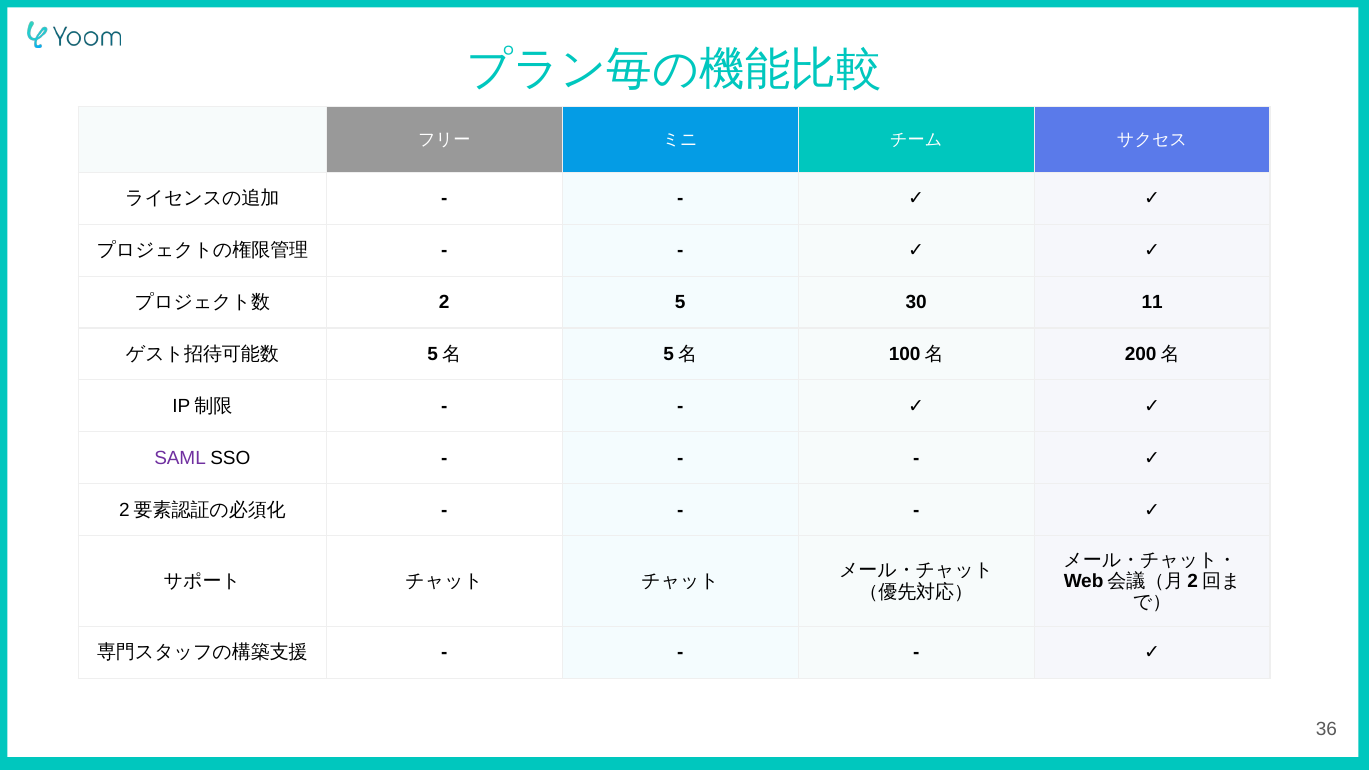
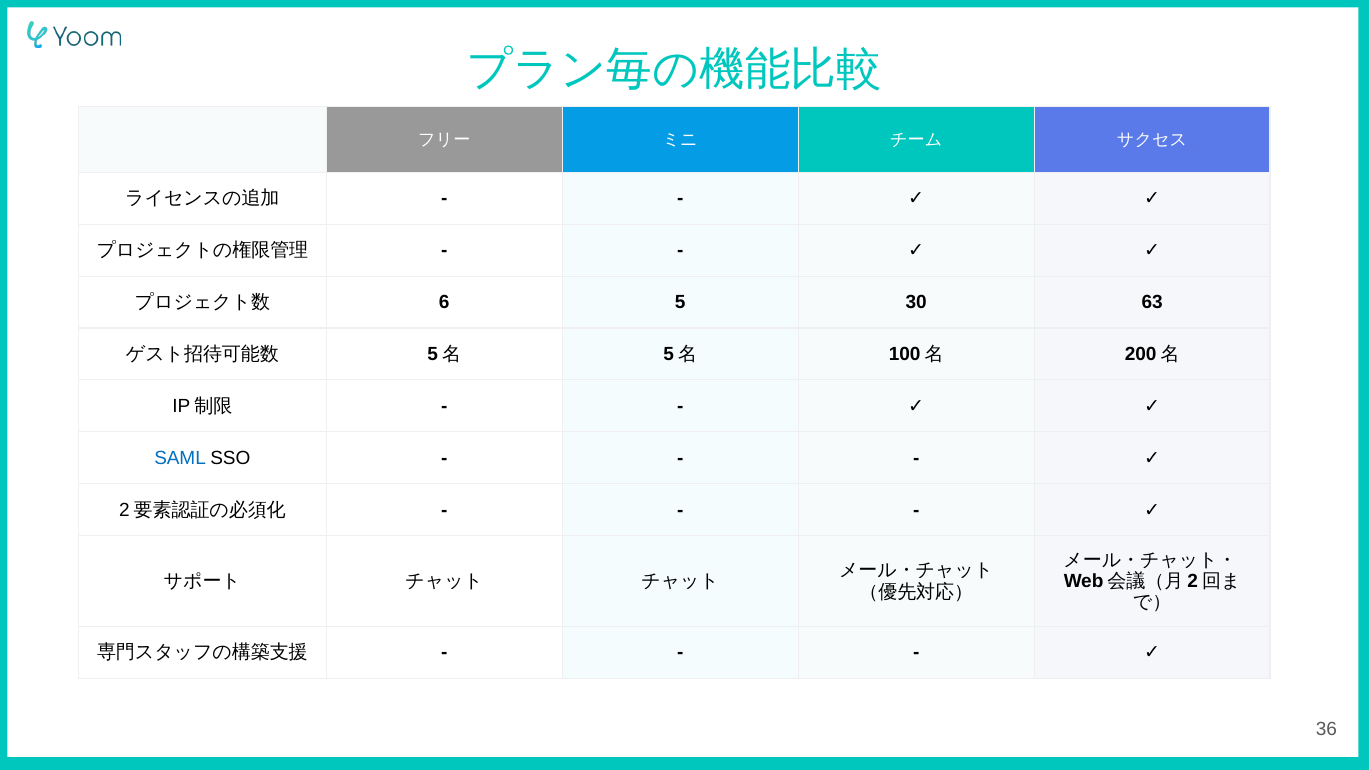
2: 2 -> 6 (444, 302)
11: 11 -> 63 (1152, 302)
SAML colour: purple -> blue (180, 458)
